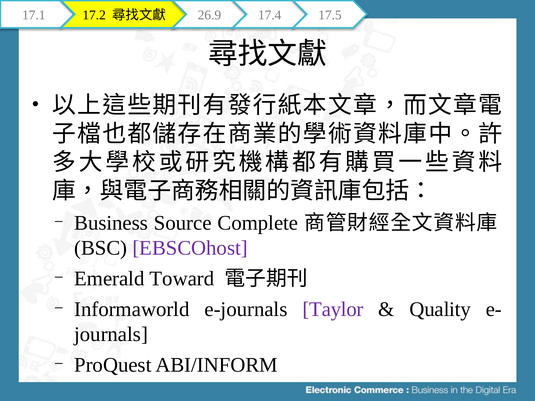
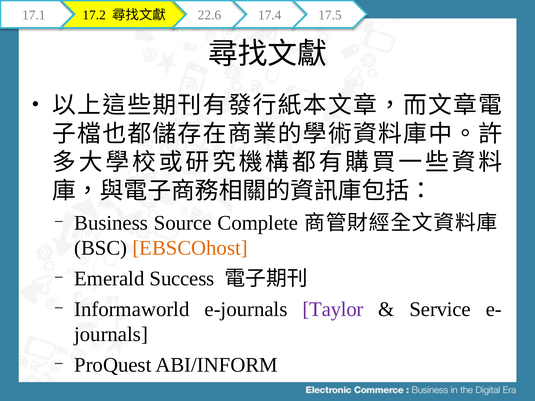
26.9: 26.9 -> 22.6 (209, 15)
EBSCOhost colour: purple -> orange (190, 248)
Toward: Toward -> Success (182, 279)
Quality: Quality -> Service (440, 310)
